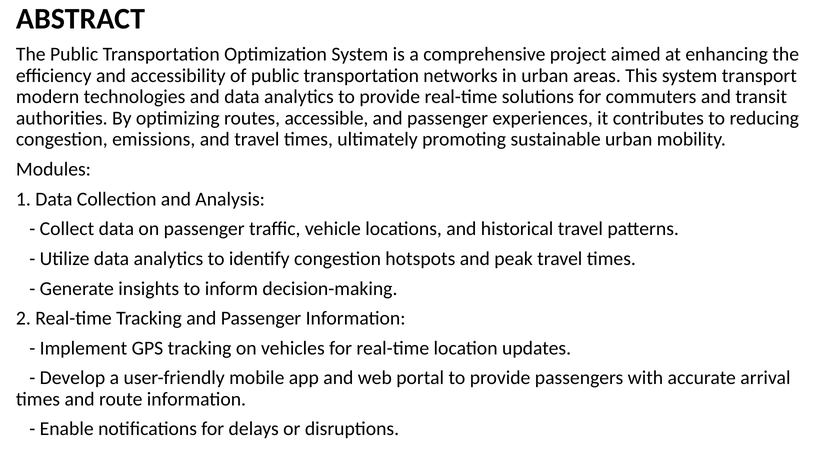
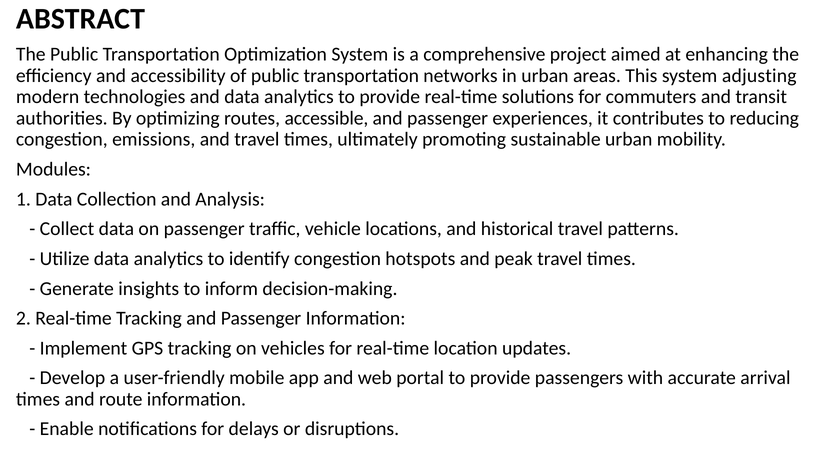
transport: transport -> adjusting (759, 76)
